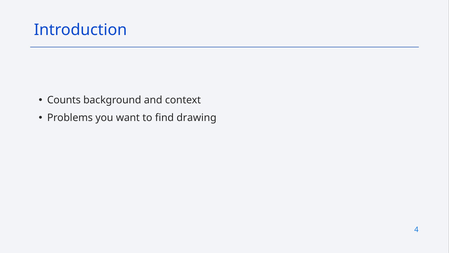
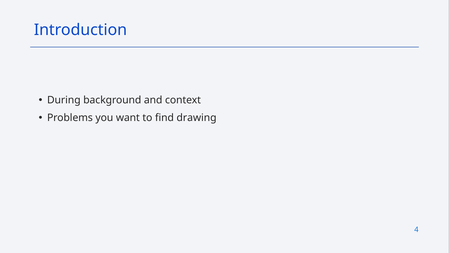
Counts: Counts -> During (64, 100)
